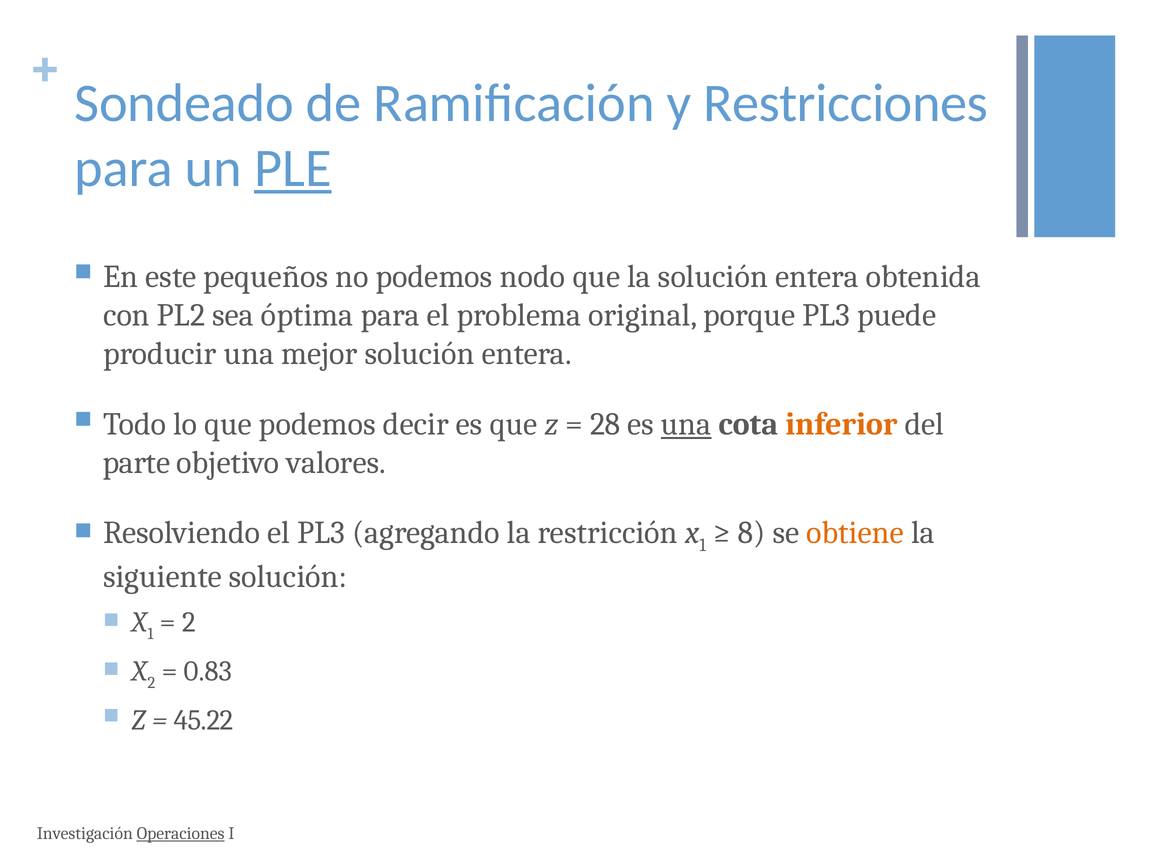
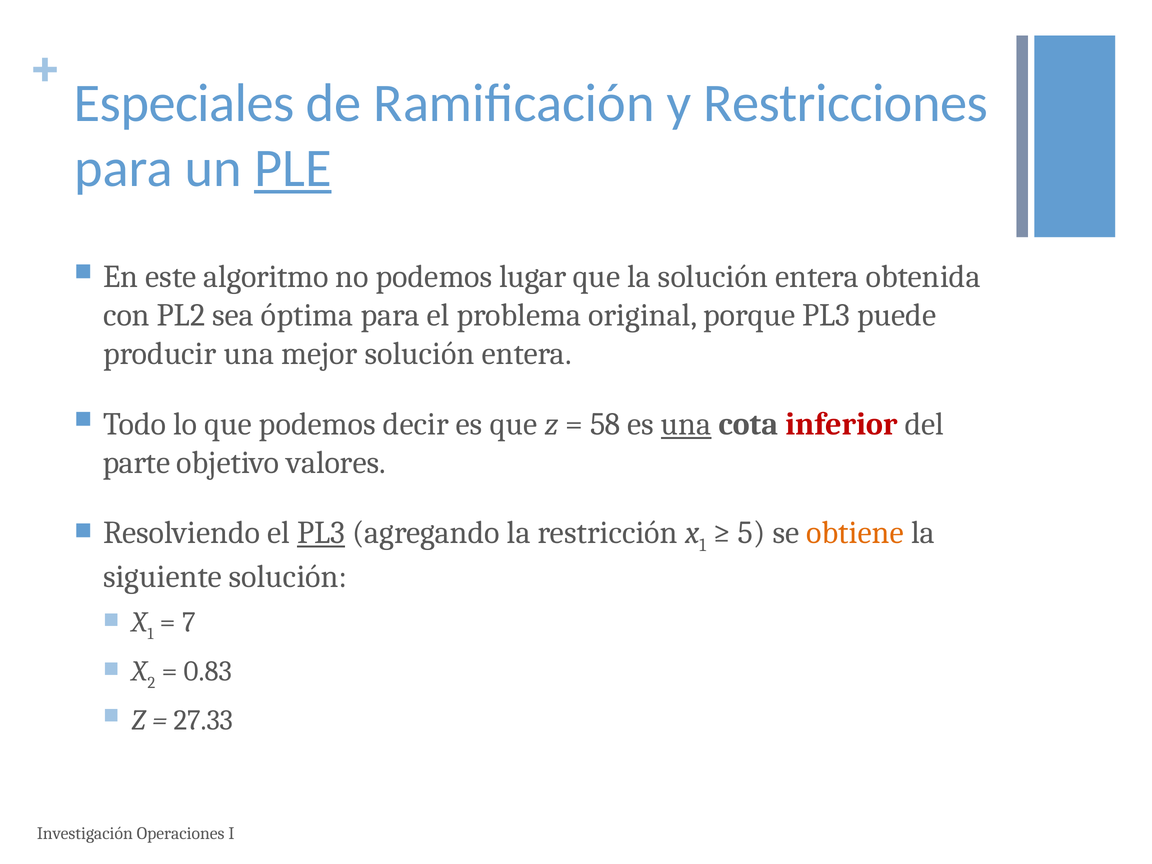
Sondeado: Sondeado -> Especiales (184, 103)
pequeños: pequeños -> algoritmo (266, 277)
nodo: nodo -> lugar (533, 277)
28: 28 -> 58 (605, 424)
inferior colour: orange -> red (841, 424)
PL3 underline: none -> present (321, 533)
8: 8 -> 5 (752, 533)
2: 2 -> 7 (189, 622)
45.22: 45.22 -> 27.33 (203, 720)
Operaciones underline: present -> none (181, 833)
